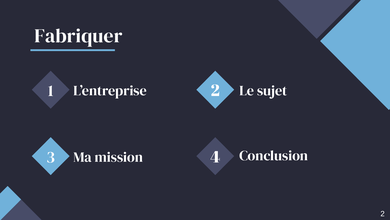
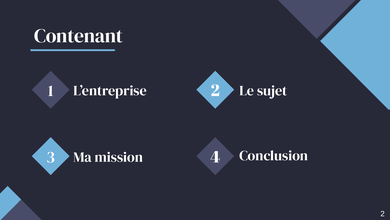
Fabriquer: Fabriquer -> Contenant (79, 36)
